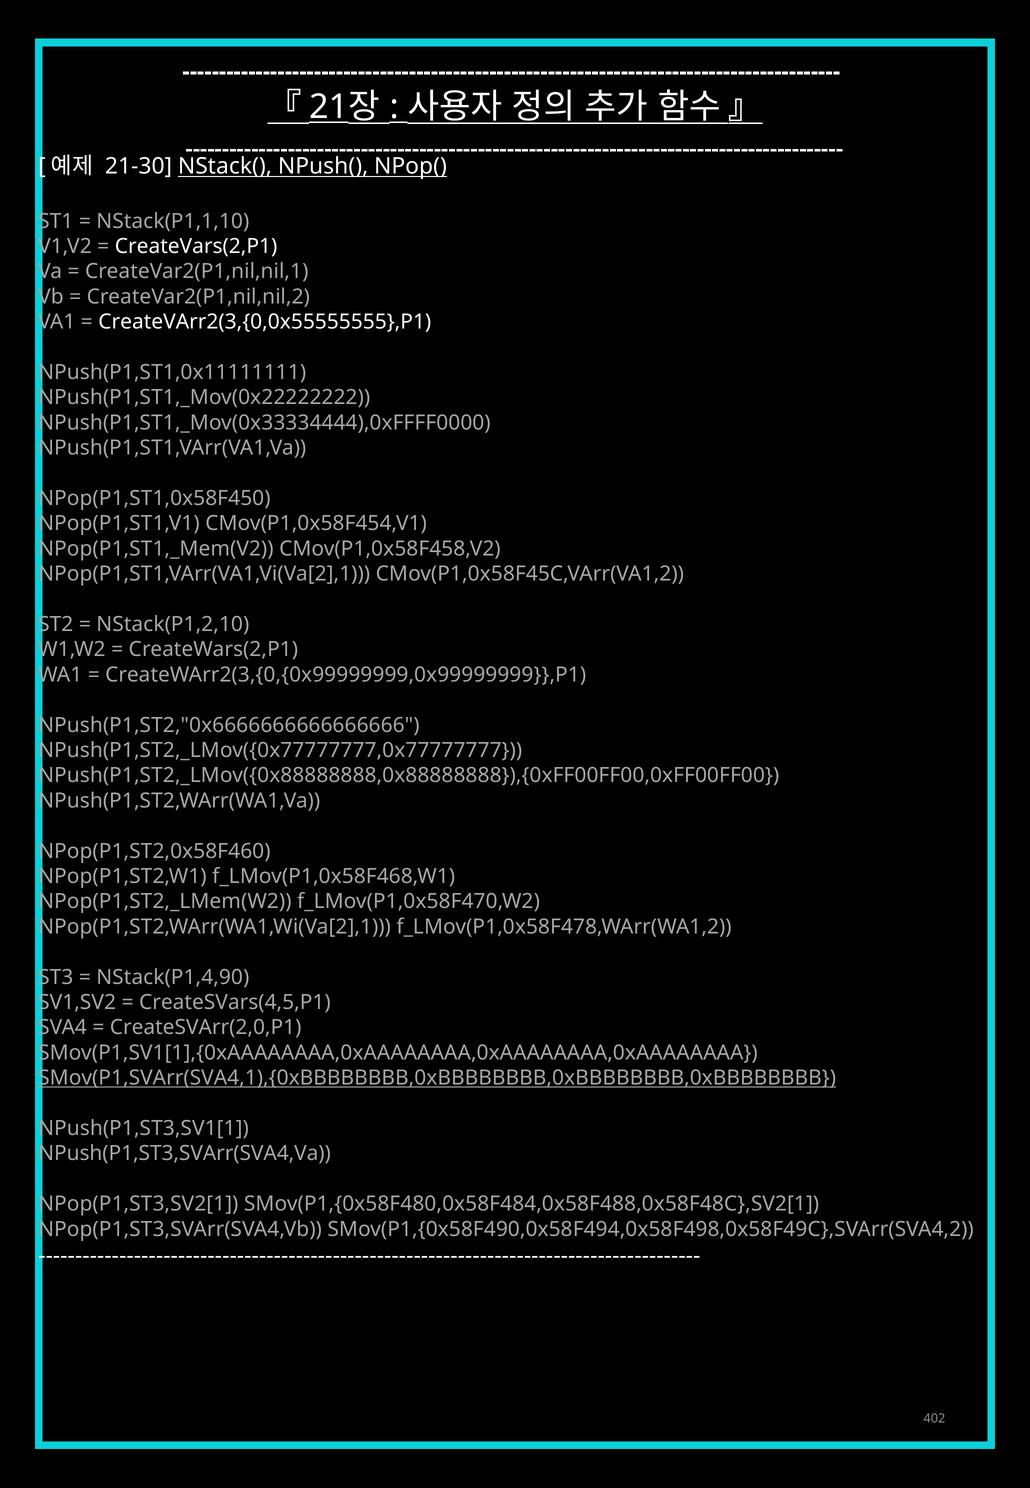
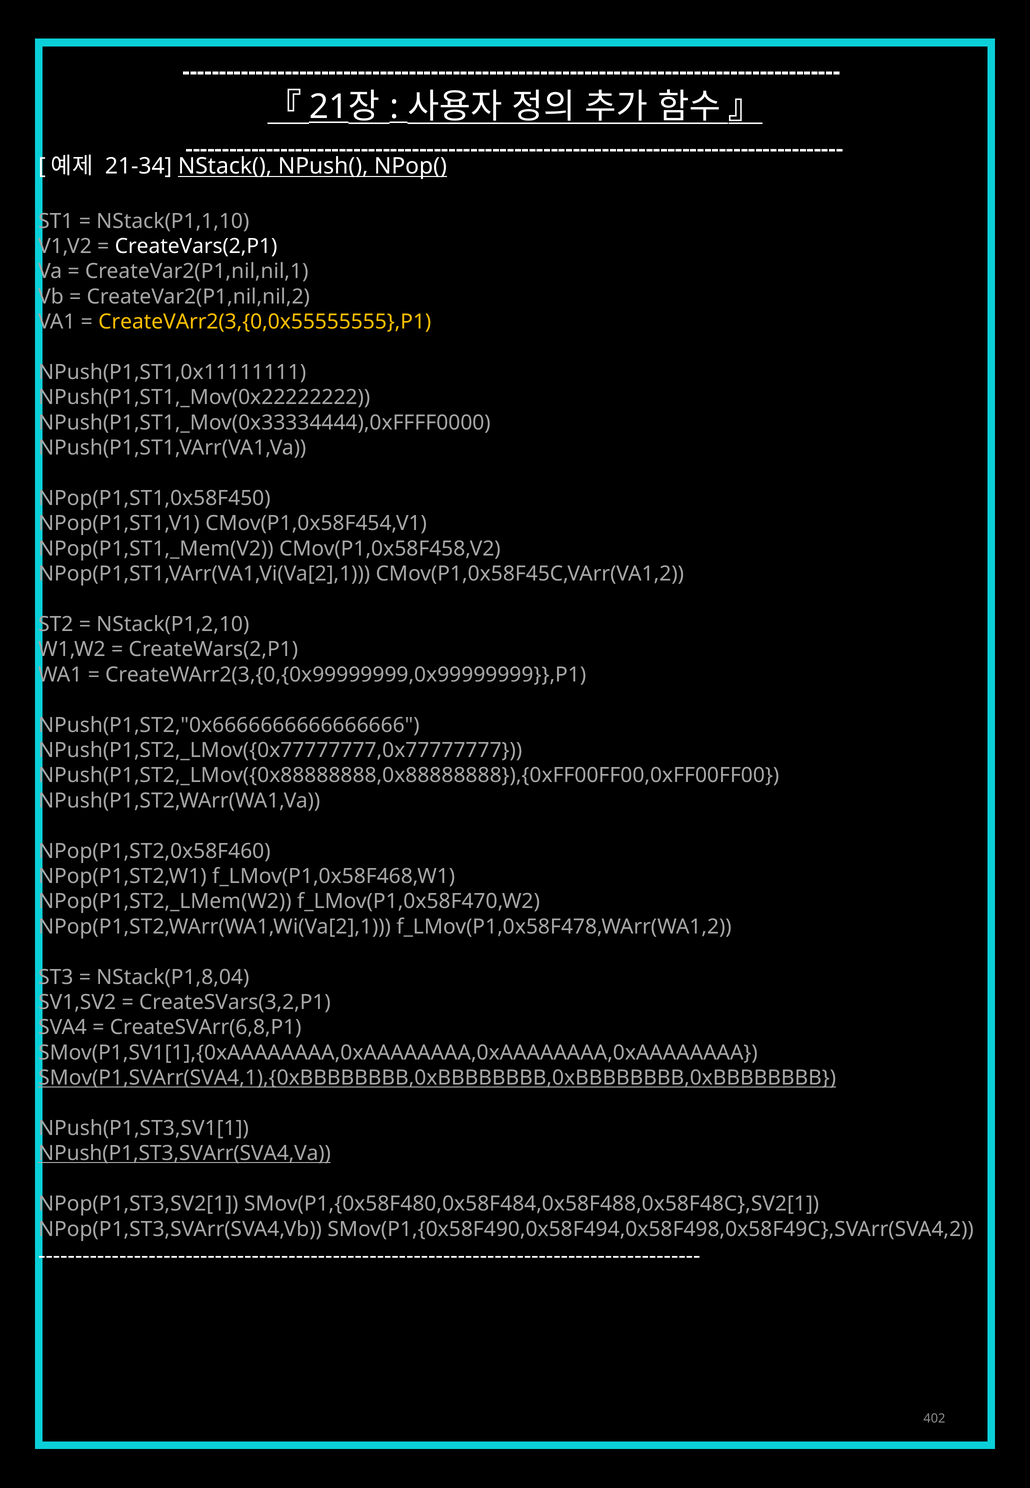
21-30: 21-30 -> 21-34 (139, 166)
CreateVArr2(3,{0,0x55555555},P1 colour: white -> yellow (265, 322)
NStack(P1,4,90: NStack(P1,4,90 -> NStack(P1,8,04 (173, 977)
CreateSVars(4,5,P1: CreateSVars(4,5,P1 -> CreateSVars(3,2,P1 (235, 1002)
CreateSVArr(2,0,P1: CreateSVArr(2,0,P1 -> CreateSVArr(6,8,P1 (206, 1027)
NPush(P1,ST3,SVArr(SVA4,Va underline: none -> present (185, 1153)
